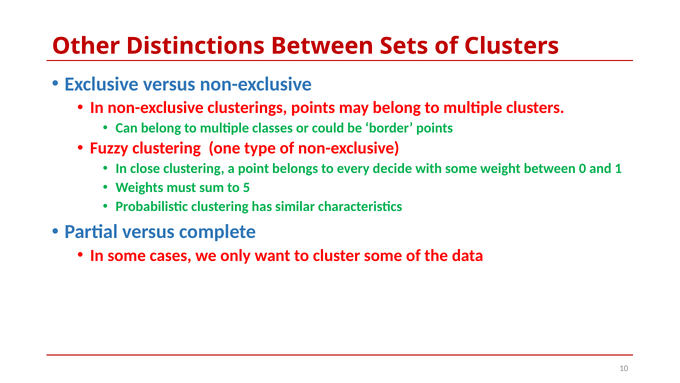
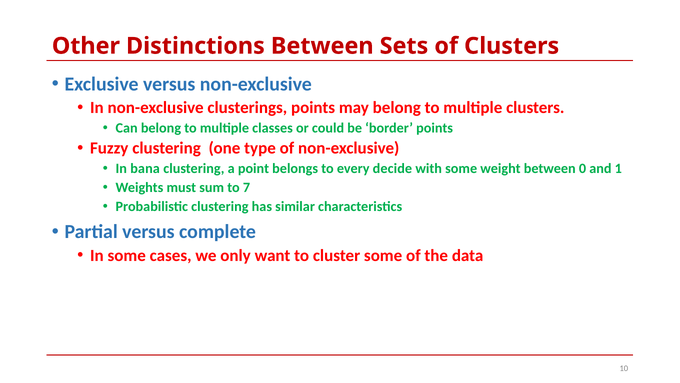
close: close -> bana (145, 169)
5: 5 -> 7 (247, 187)
